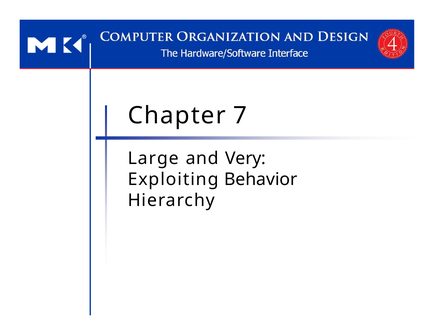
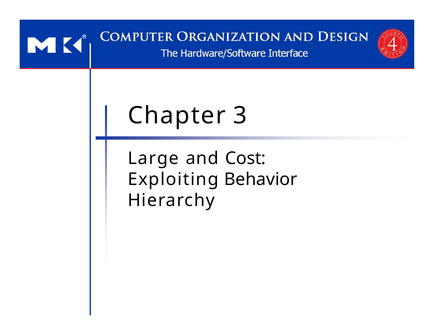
7: 7 -> 3 (240, 116)
Very: Very -> Cost (246, 159)
